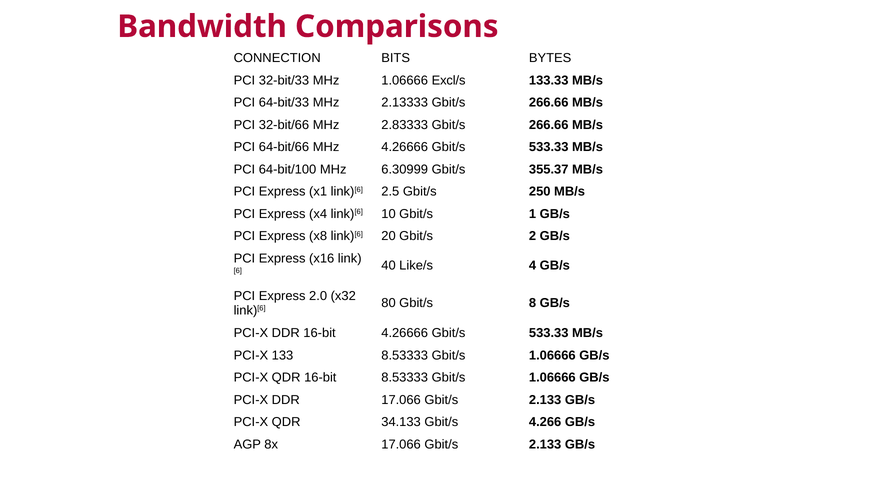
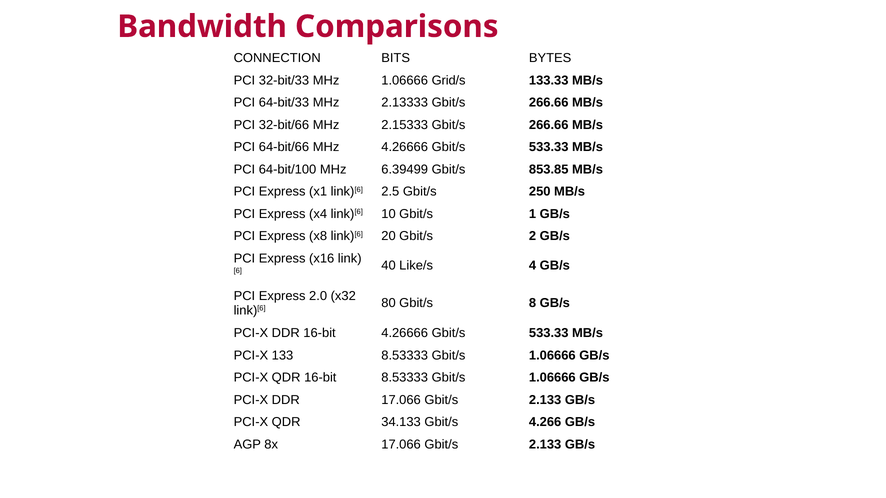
Excl/s: Excl/s -> Grid/s (449, 80)
2.83333: 2.83333 -> 2.15333 (405, 125)
6.30999: 6.30999 -> 6.39499 (405, 169)
355.37: 355.37 -> 853.85 (549, 169)
